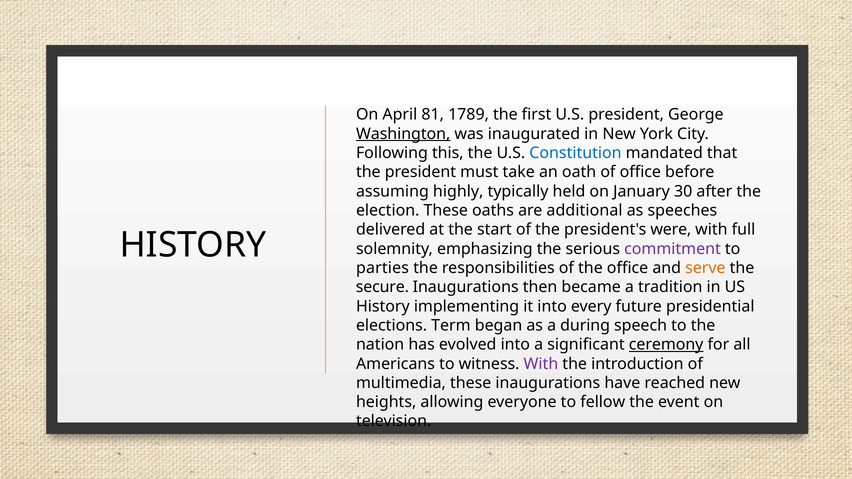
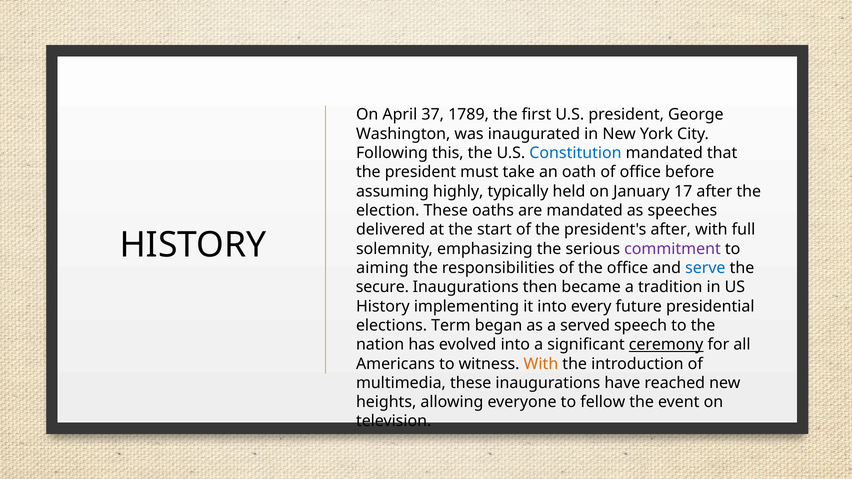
81: 81 -> 37 (433, 115)
Washington underline: present -> none (403, 134)
30: 30 -> 17 (683, 191)
are additional: additional -> mandated (585, 211)
president's were: were -> after (671, 230)
parties: parties -> aiming (383, 268)
serve colour: orange -> blue (705, 268)
during: during -> served (585, 326)
With colour: purple -> orange (541, 364)
